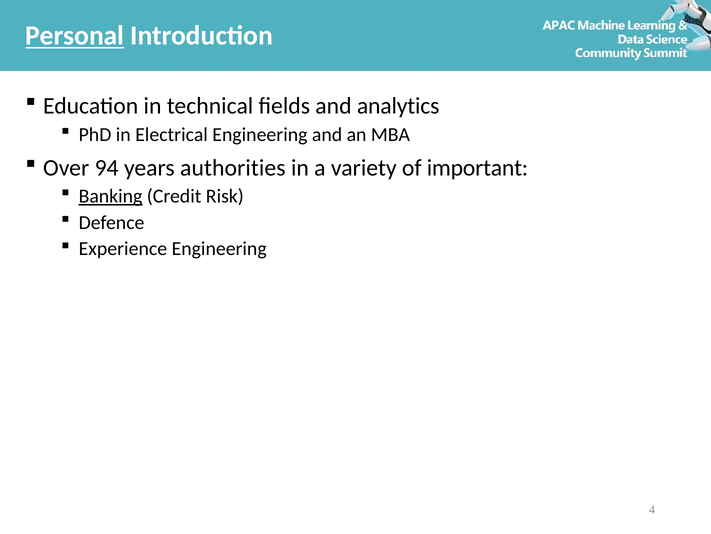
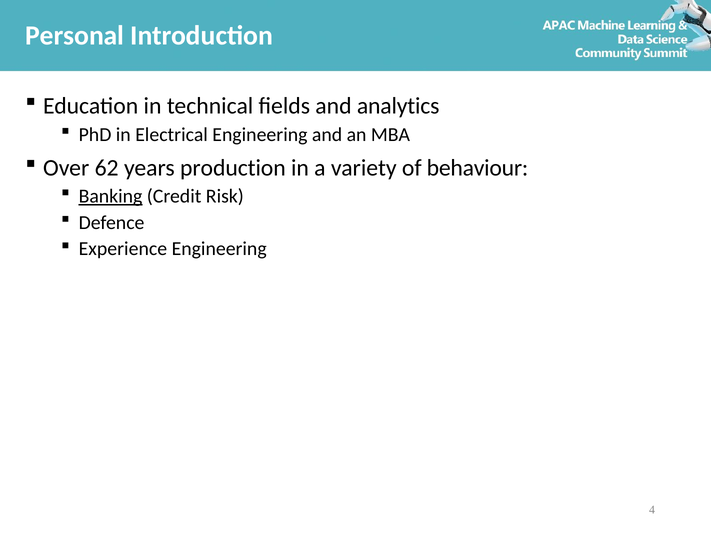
Personal underline: present -> none (75, 36)
94: 94 -> 62 (107, 168)
authorities: authorities -> production (233, 168)
important: important -> behaviour (477, 168)
